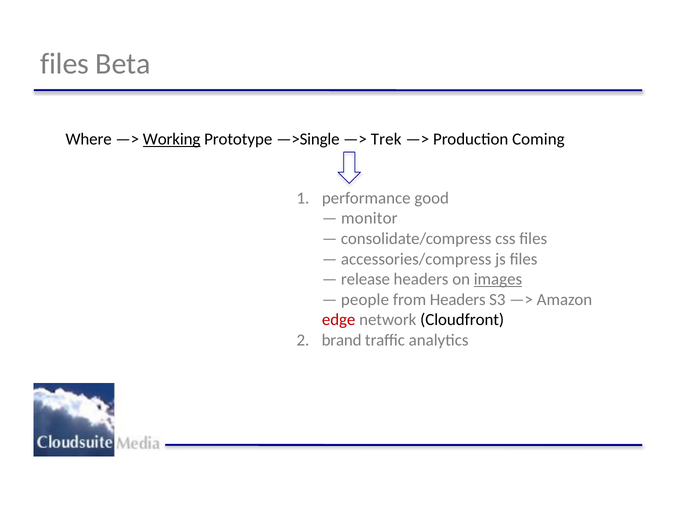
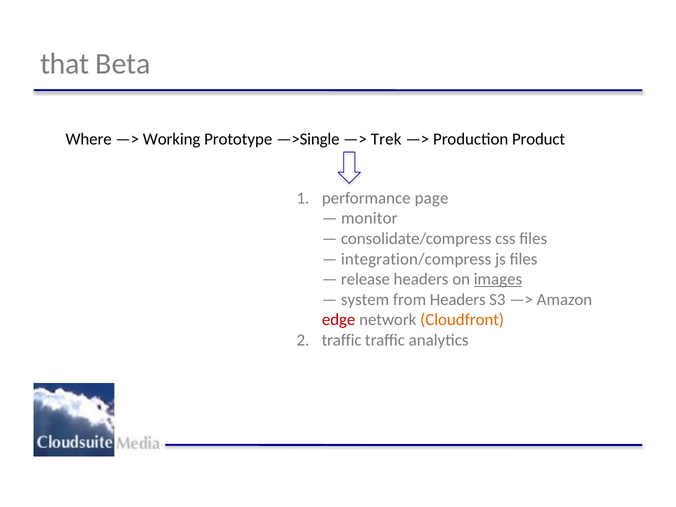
files: files -> that (65, 64)
Working underline: present -> none (172, 139)
Coming: Coming -> Product (539, 139)
good: good -> page (432, 198)
accessories/compress: accessories/compress -> integration/compress (416, 259)
people: people -> system (365, 300)
Cloudfront colour: black -> orange (462, 320)
brand: brand -> traffic (342, 340)
